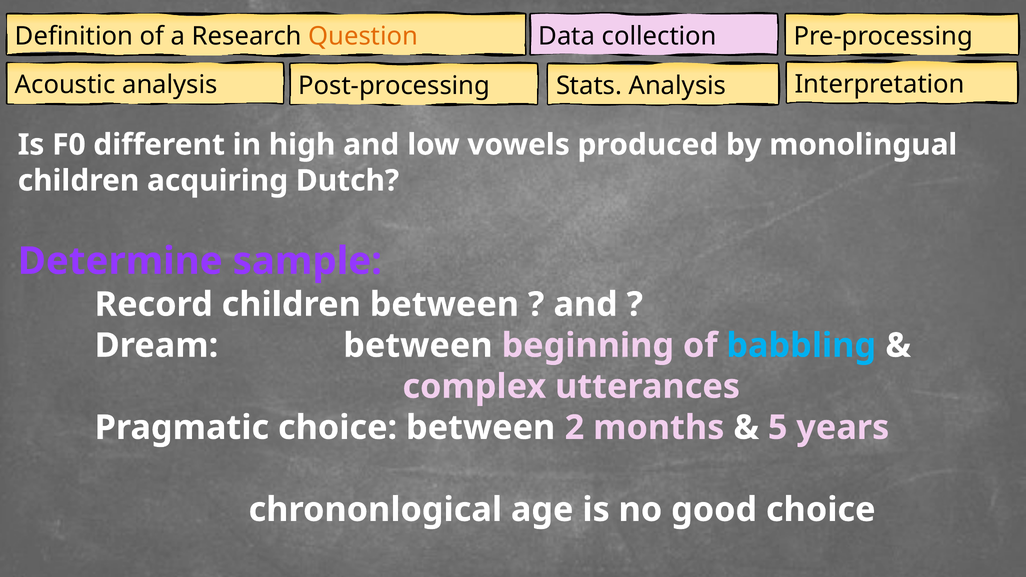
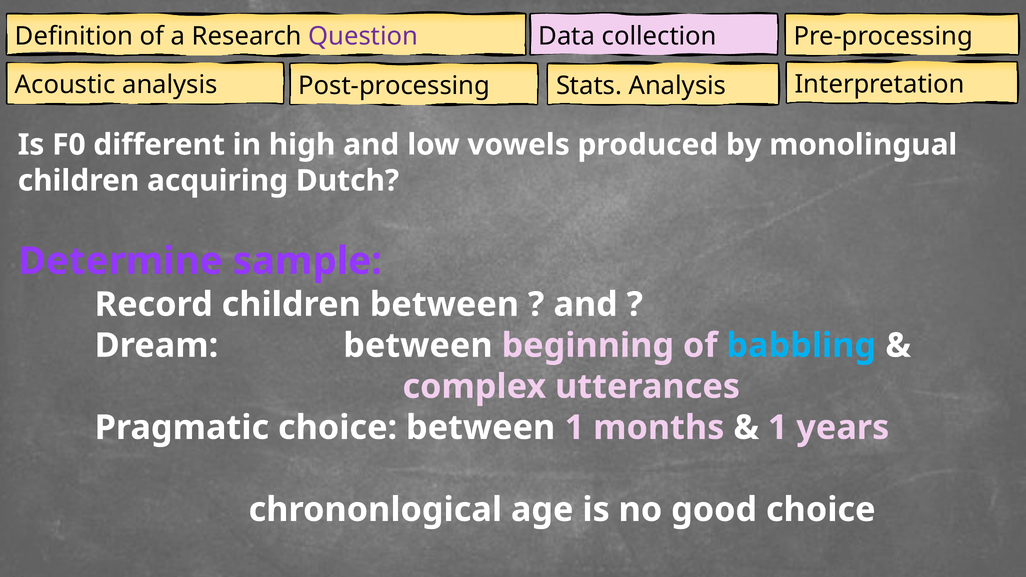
Question colour: orange -> purple (363, 36)
between 2: 2 -> 1 (575, 428)
5: 5 -> 1 (778, 428)
